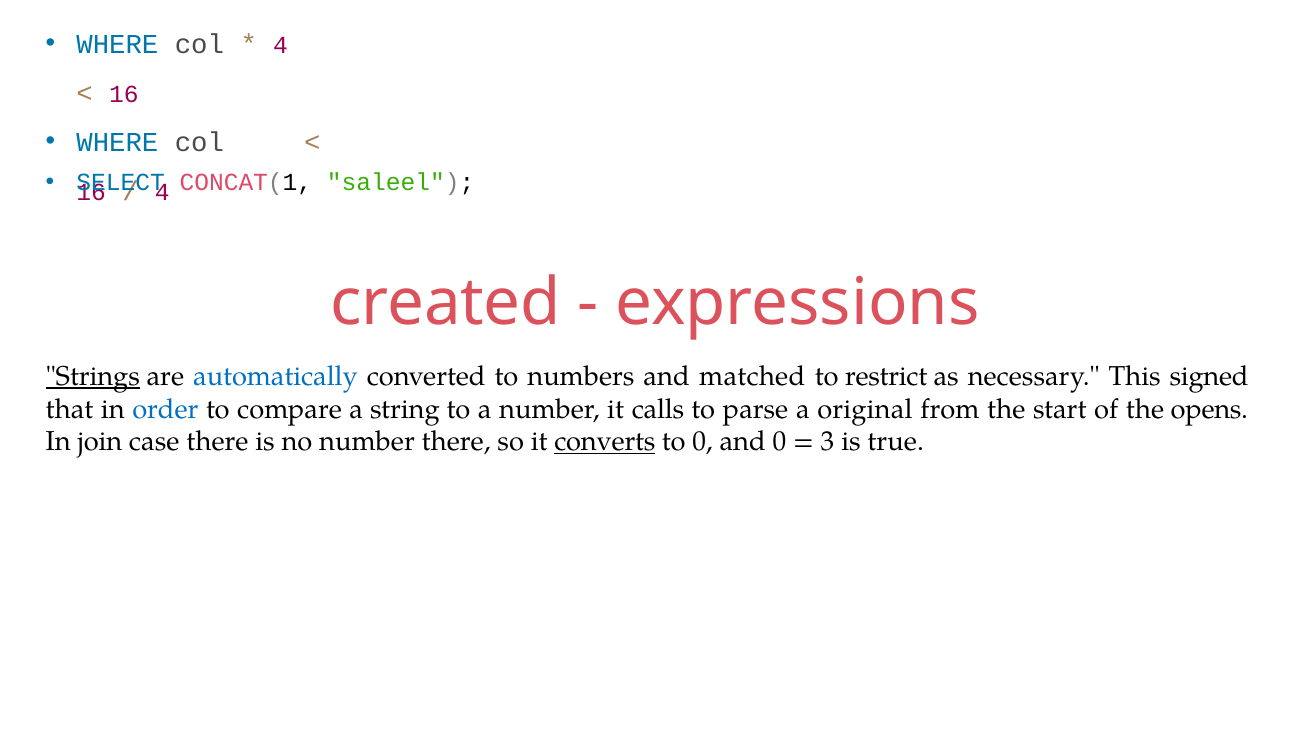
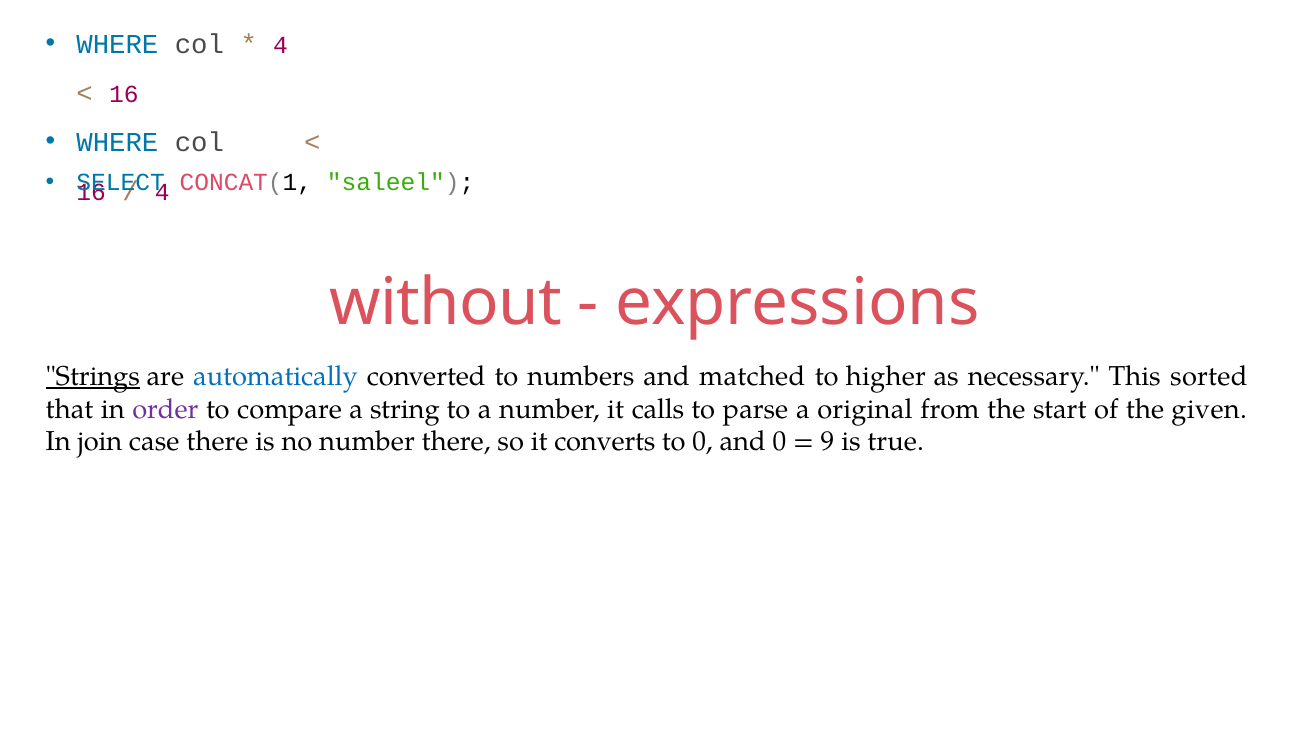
created: created -> without (446, 302)
restrict: restrict -> higher (886, 376)
signed: signed -> sorted (1209, 376)
order colour: blue -> purple (165, 409)
opens: opens -> given (1209, 409)
converts underline: present -> none (605, 442)
3: 3 -> 9 (828, 442)
